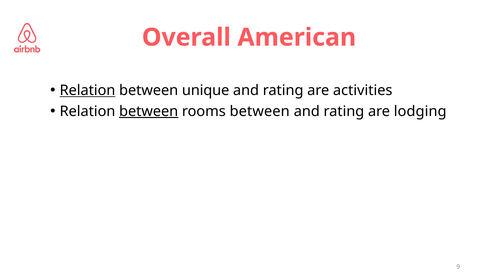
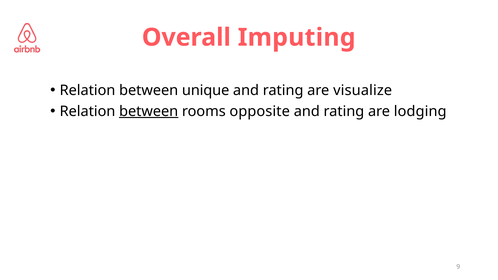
American: American -> Imputing (297, 37)
Relation underline: present -> none (87, 90)
activities: activities -> visualize (363, 90)
rooms between: between -> opposite (260, 111)
